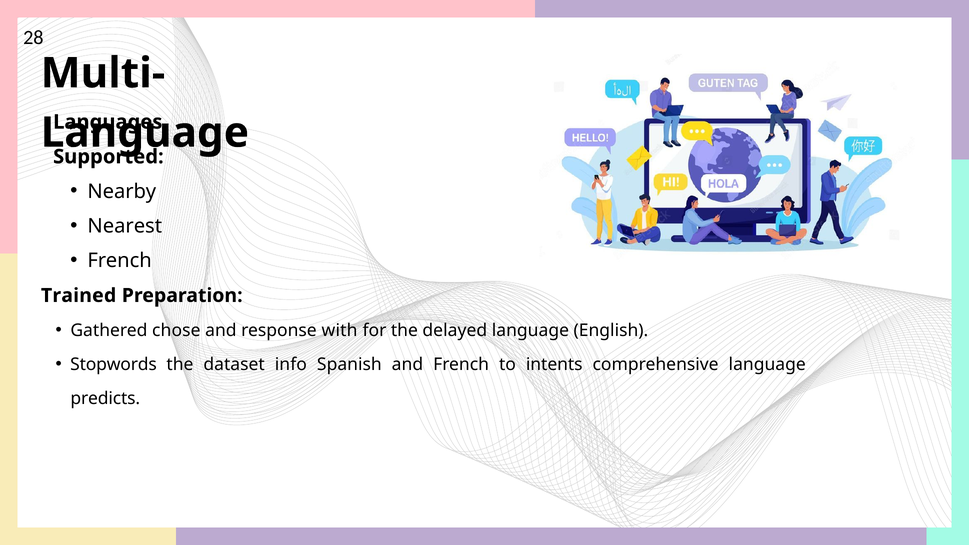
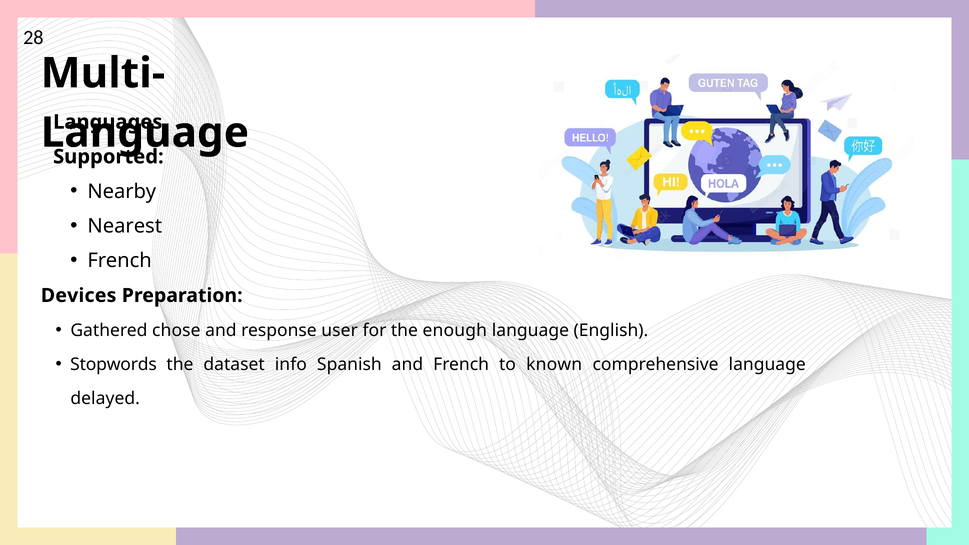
Trained: Trained -> Devices (79, 296)
with: with -> user (340, 331)
delayed: delayed -> enough (455, 331)
intents: intents -> known (554, 365)
predicts: predicts -> delayed (105, 398)
